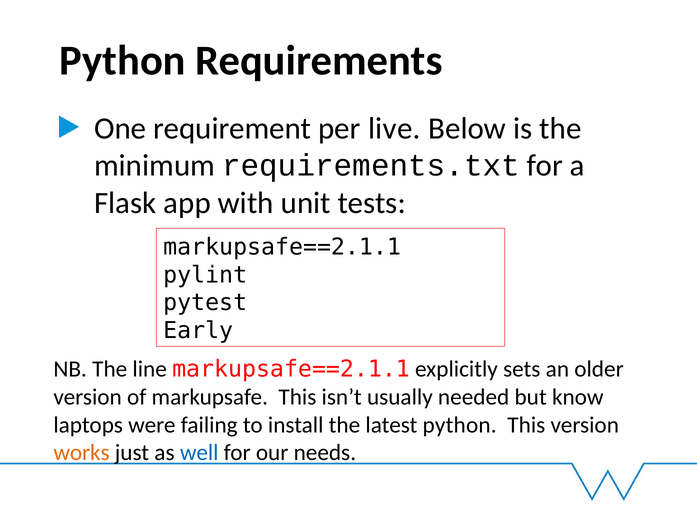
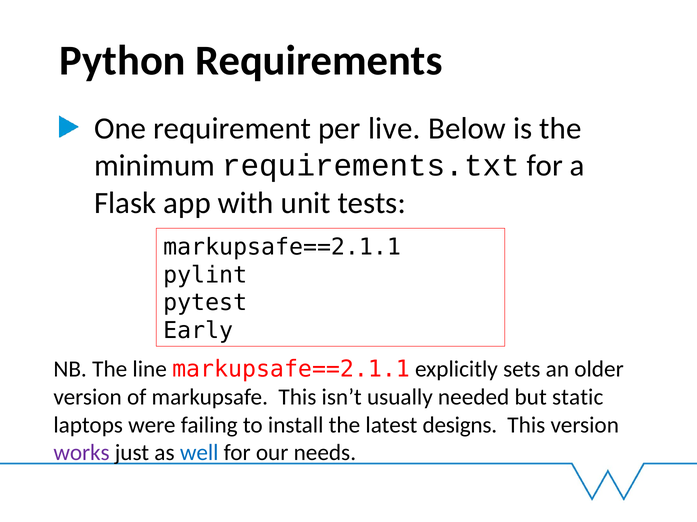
know: know -> static (578, 398)
latest python: python -> designs (460, 426)
works colour: orange -> purple (82, 453)
